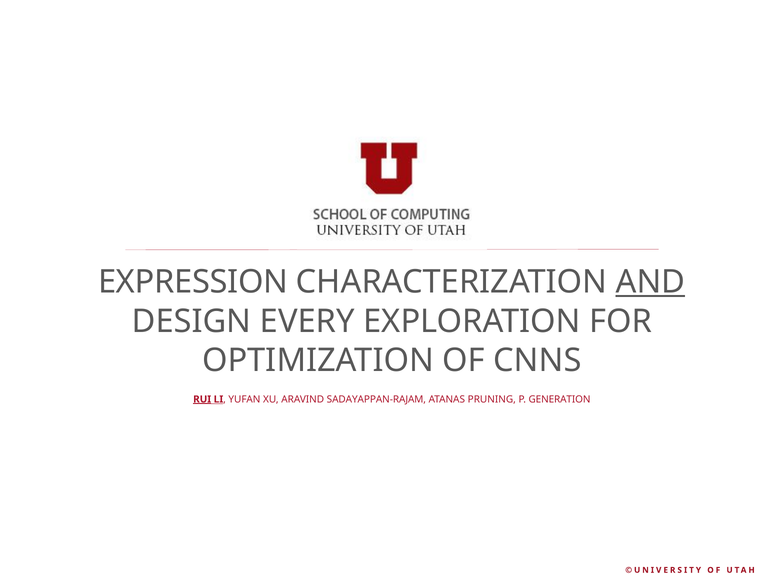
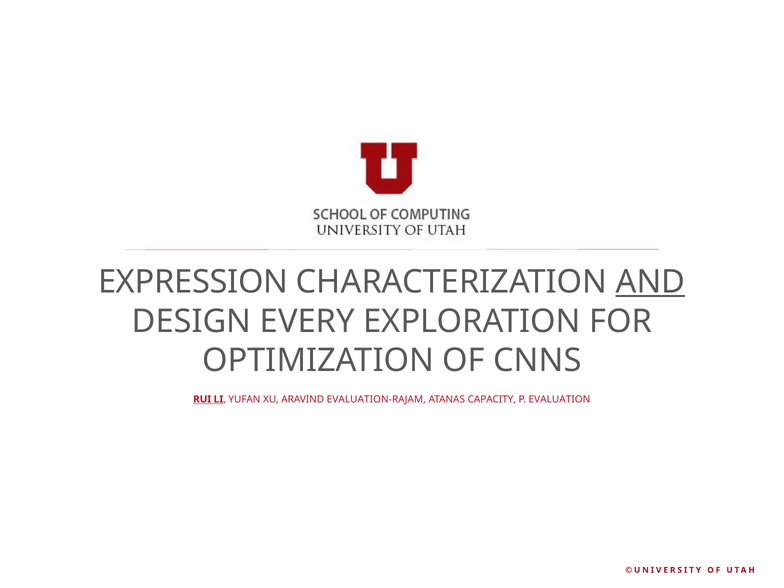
RUI underline: present -> none (202, 399)
SADAYAPPAN-RAJAM: SADAYAPPAN-RAJAM -> EVALUATION-RAJAM (376, 399)
PRUNING: PRUNING -> CAPACITY (492, 399)
GENERATION: GENERATION -> EVALUATION (559, 399)
